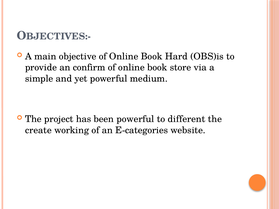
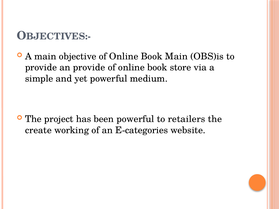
Book Hard: Hard -> Main (176, 56)
an confirm: confirm -> provide (89, 68)
different: different -> retailers (187, 119)
